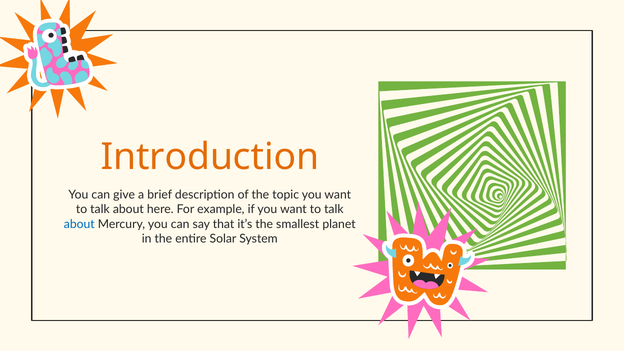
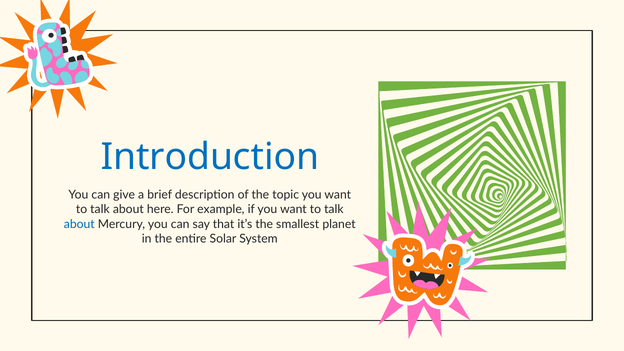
Introduction colour: orange -> blue (210, 157)
